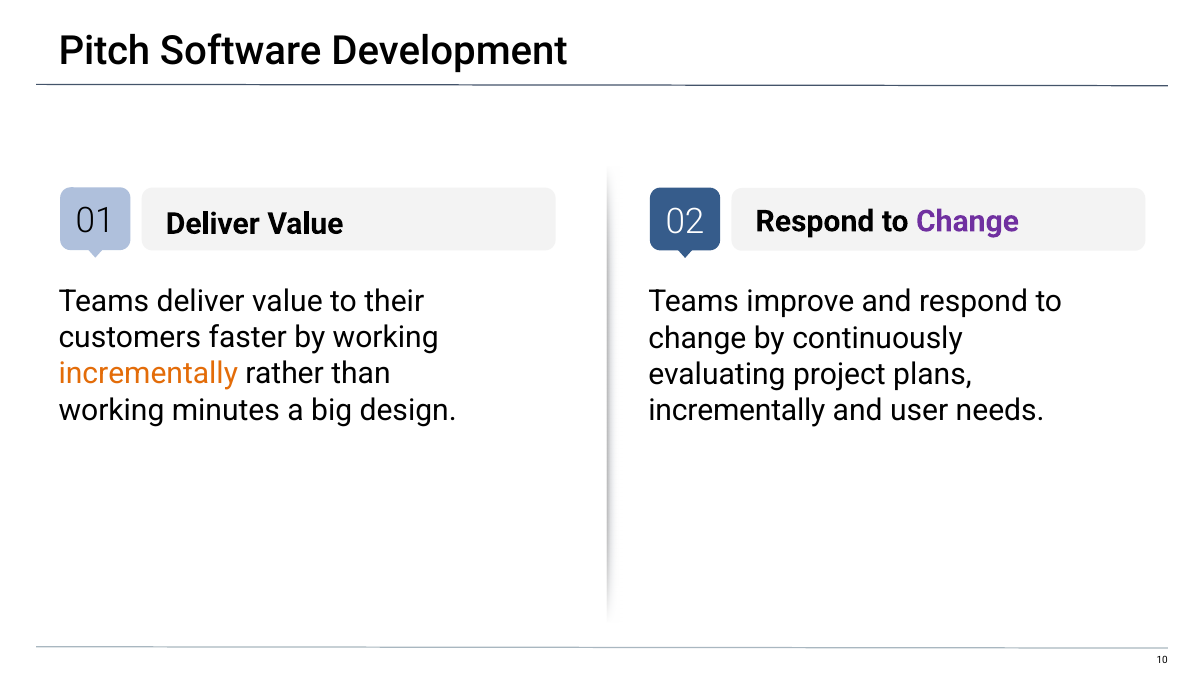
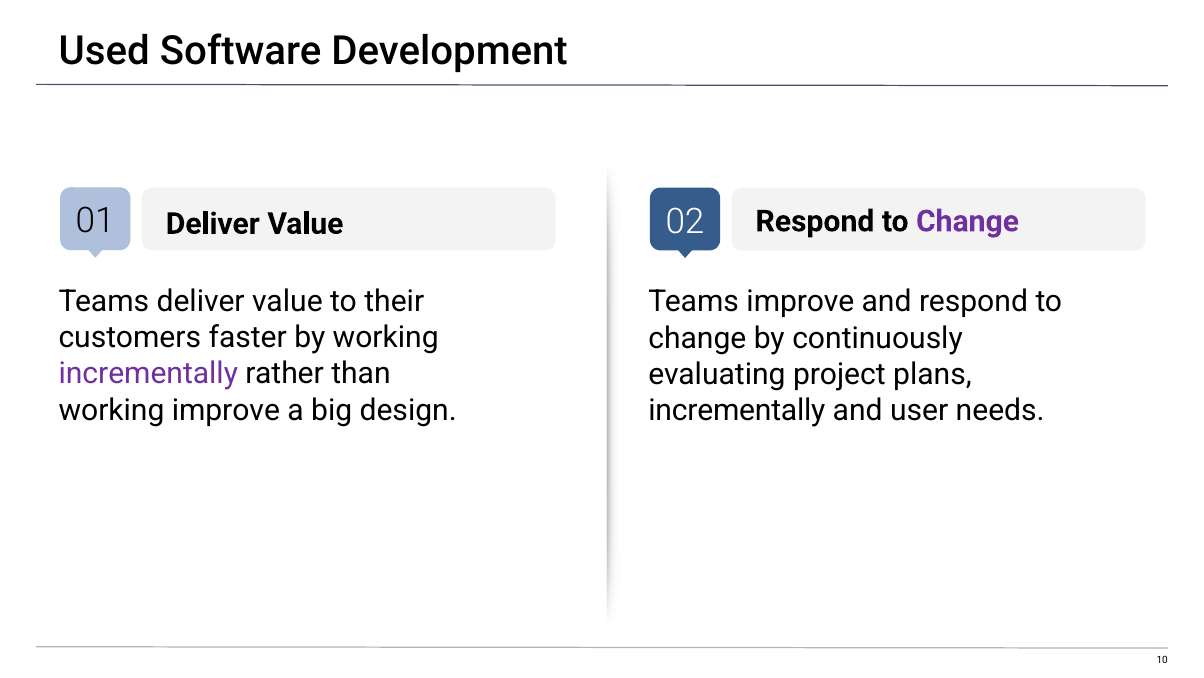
Pitch: Pitch -> Used (104, 51)
incrementally colour: orange -> purple (148, 374)
working minutes: minutes -> improve (226, 410)
